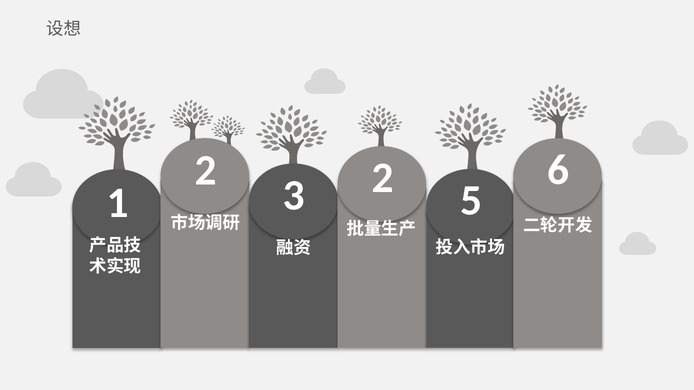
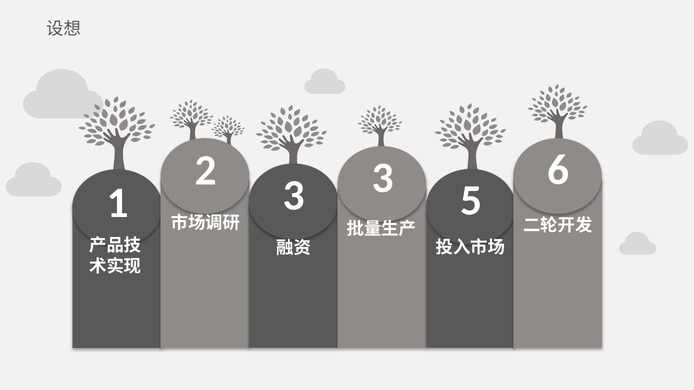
3 2: 2 -> 3 (383, 178)
